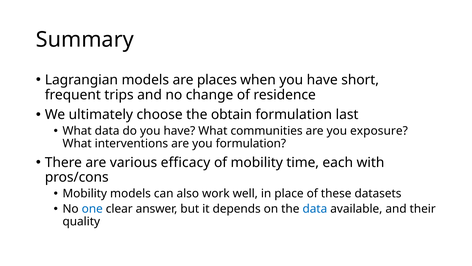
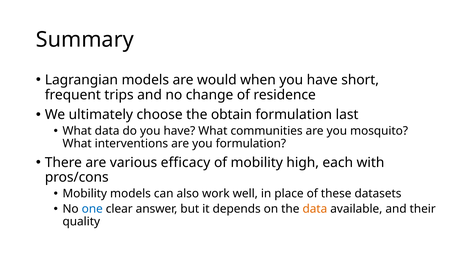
places: places -> would (217, 80)
exposure: exposure -> mosquito (379, 131)
time: time -> high (303, 162)
data colour: blue -> orange (315, 209)
